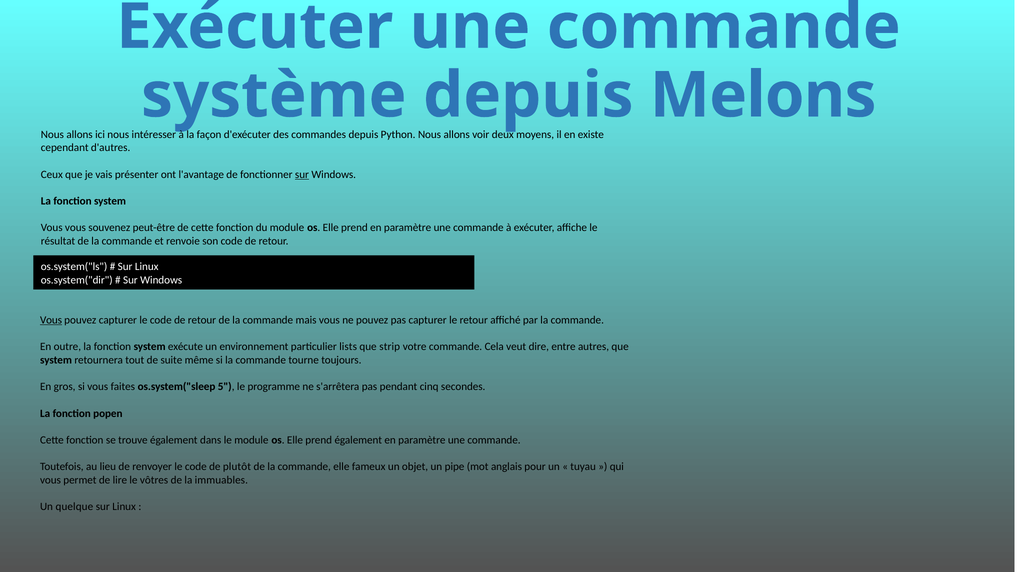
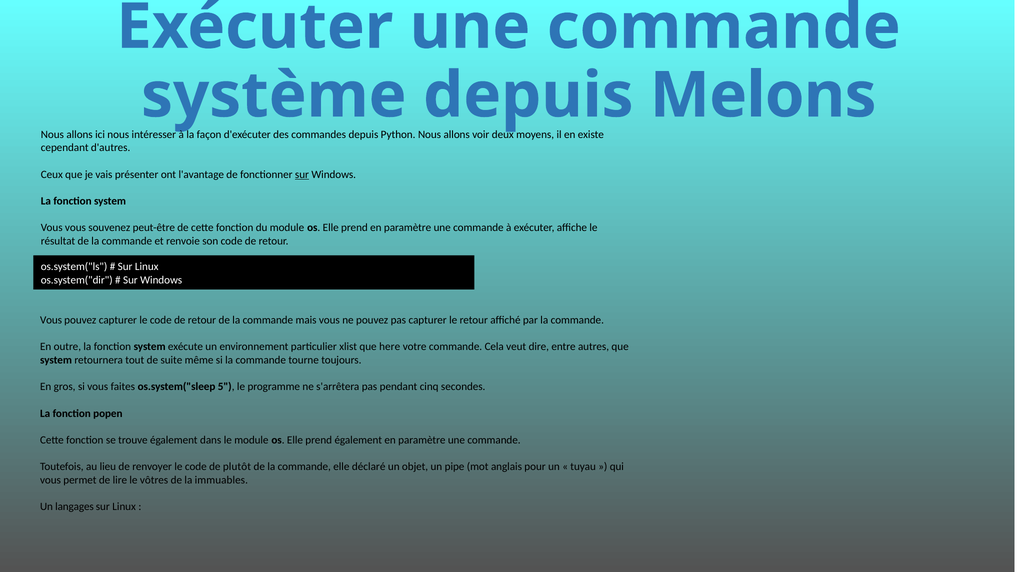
Vous underline: present -> none (51, 320)
lists: lists -> xlist (348, 347)
strip: strip -> here (390, 347)
fameux: fameux -> déclaré (369, 467)
quelque: quelque -> langages (74, 507)
